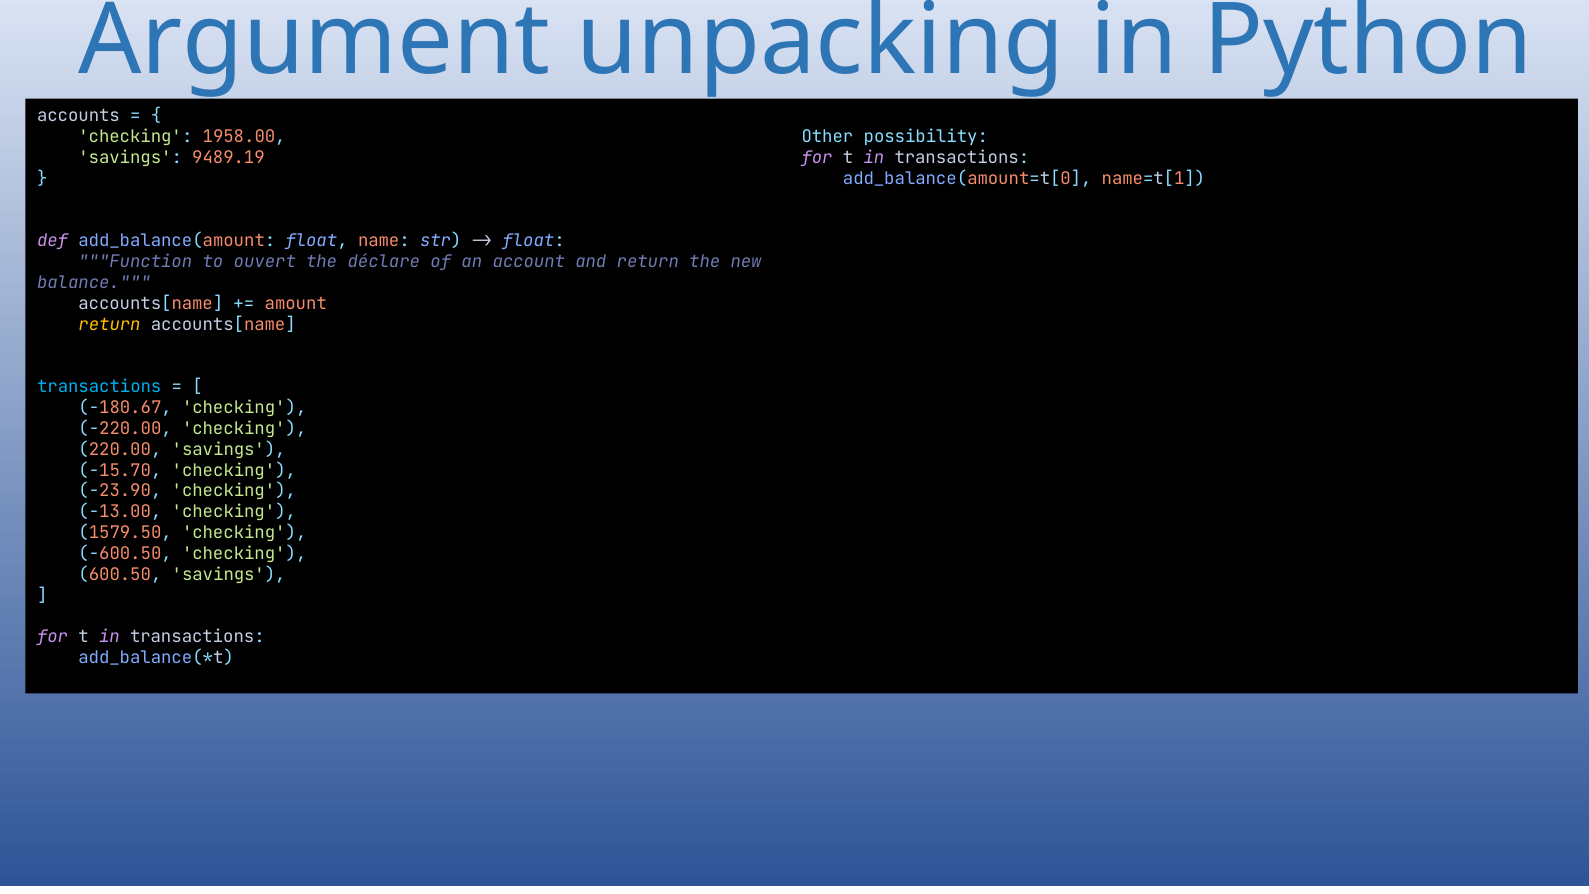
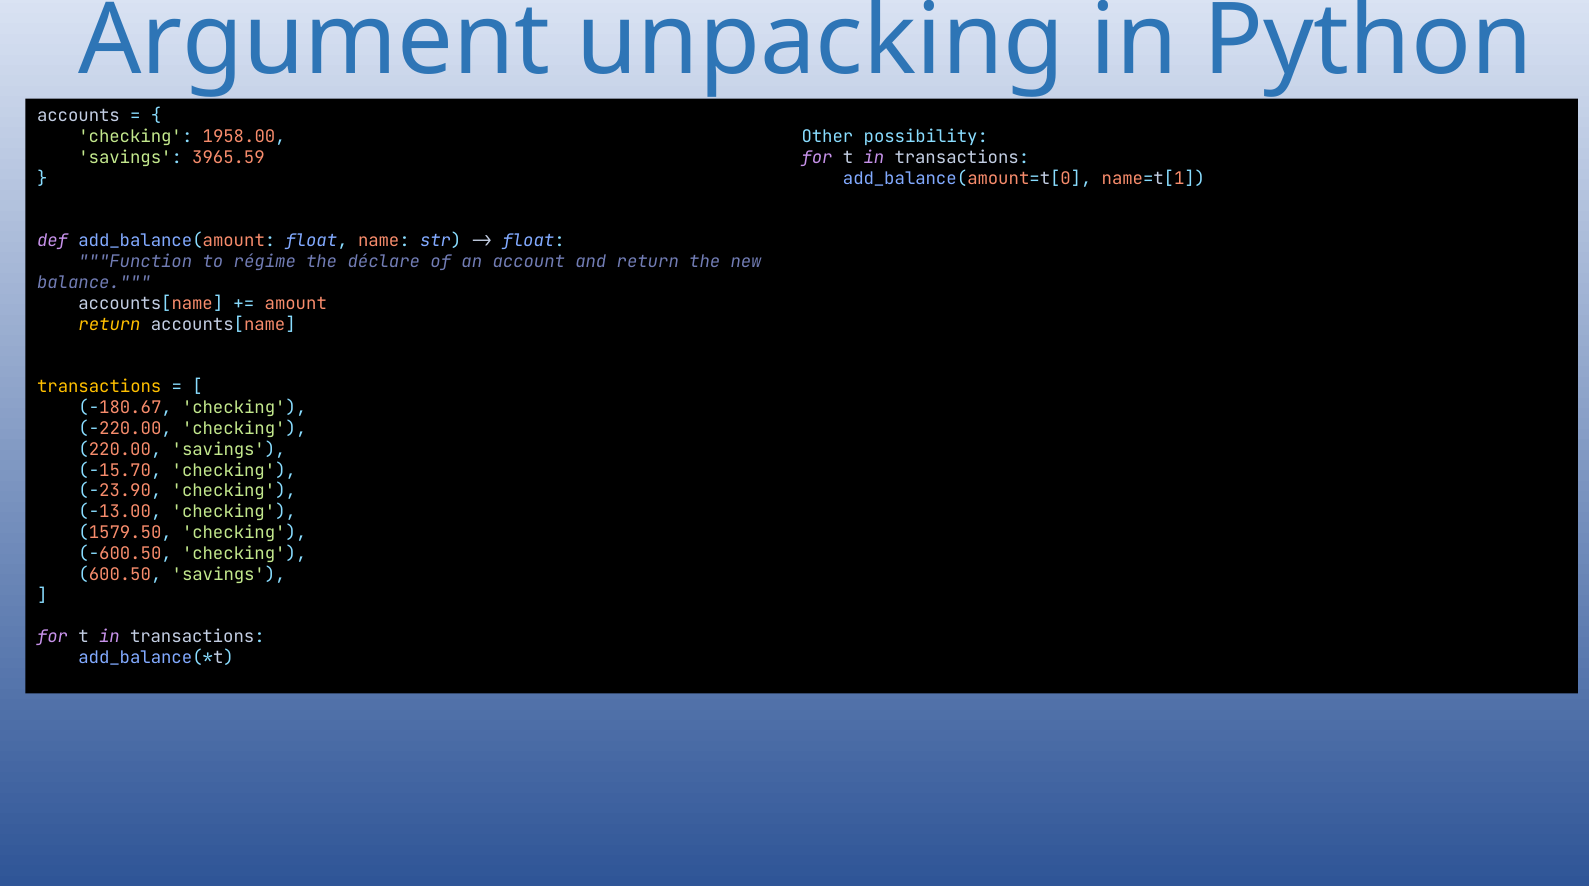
9489.19: 9489.19 -> 3965.59 (228, 158)
ouvert: ouvert -> régime (265, 262)
transactions colour: light blue -> yellow (99, 387)
